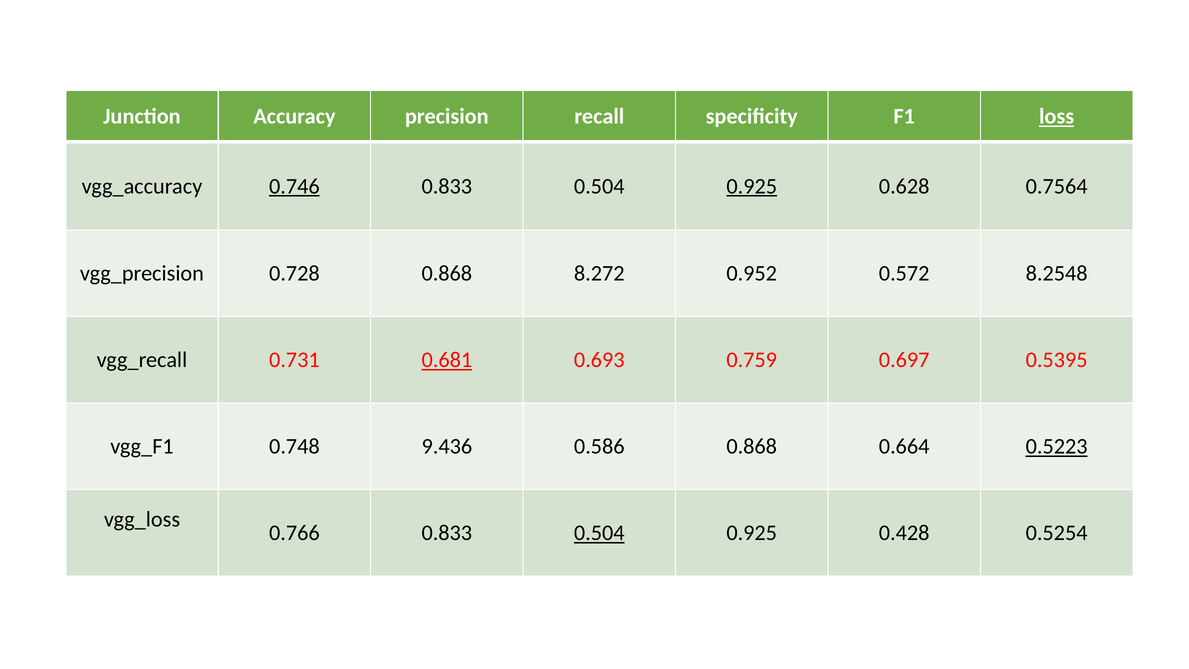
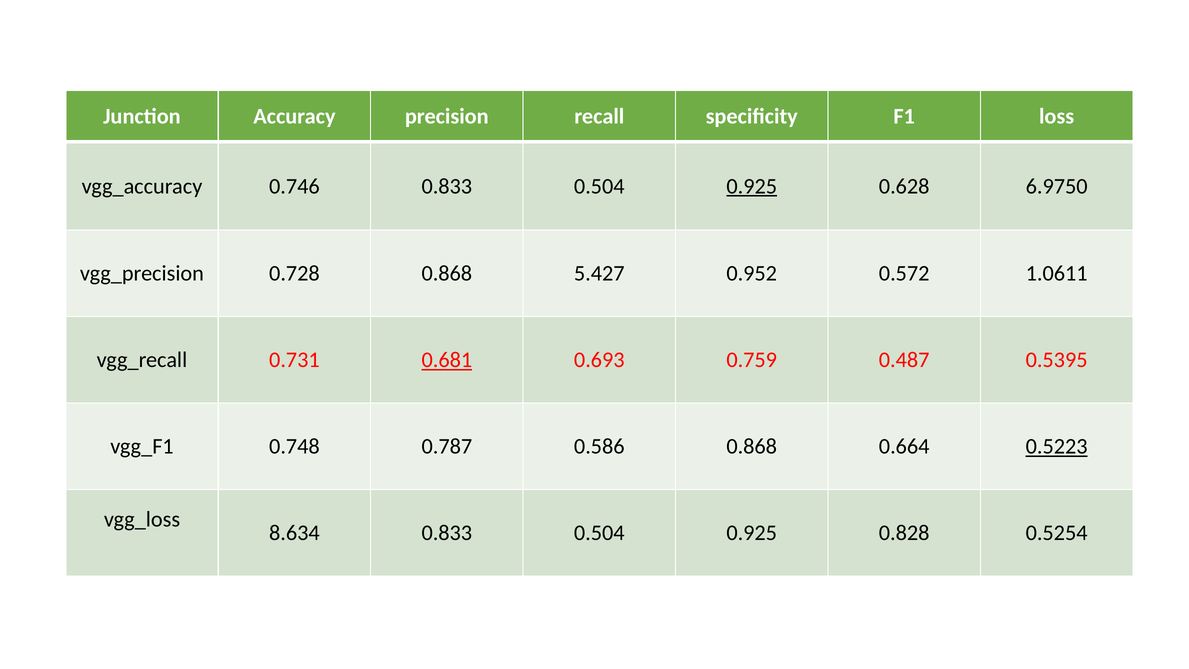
loss underline: present -> none (1057, 116)
0.746 underline: present -> none (294, 186)
0.7564: 0.7564 -> 6.9750 (1057, 186)
8.272: 8.272 -> 5.427 (599, 273)
8.2548: 8.2548 -> 1.0611 (1057, 273)
0.697: 0.697 -> 0.487 (904, 360)
9.436: 9.436 -> 0.787 (447, 446)
0.766: 0.766 -> 8.634 (294, 533)
0.504 underline: present -> none (599, 533)
0.428: 0.428 -> 0.828 (904, 533)
